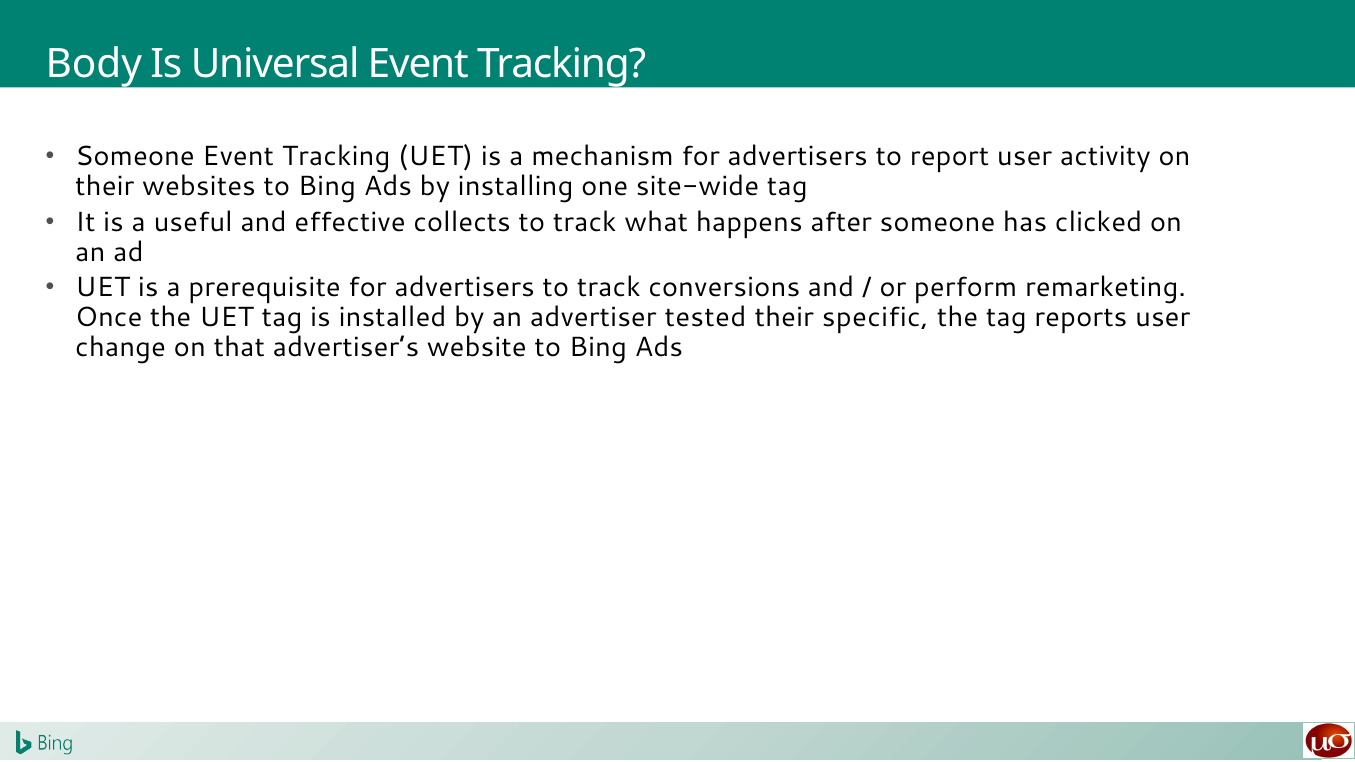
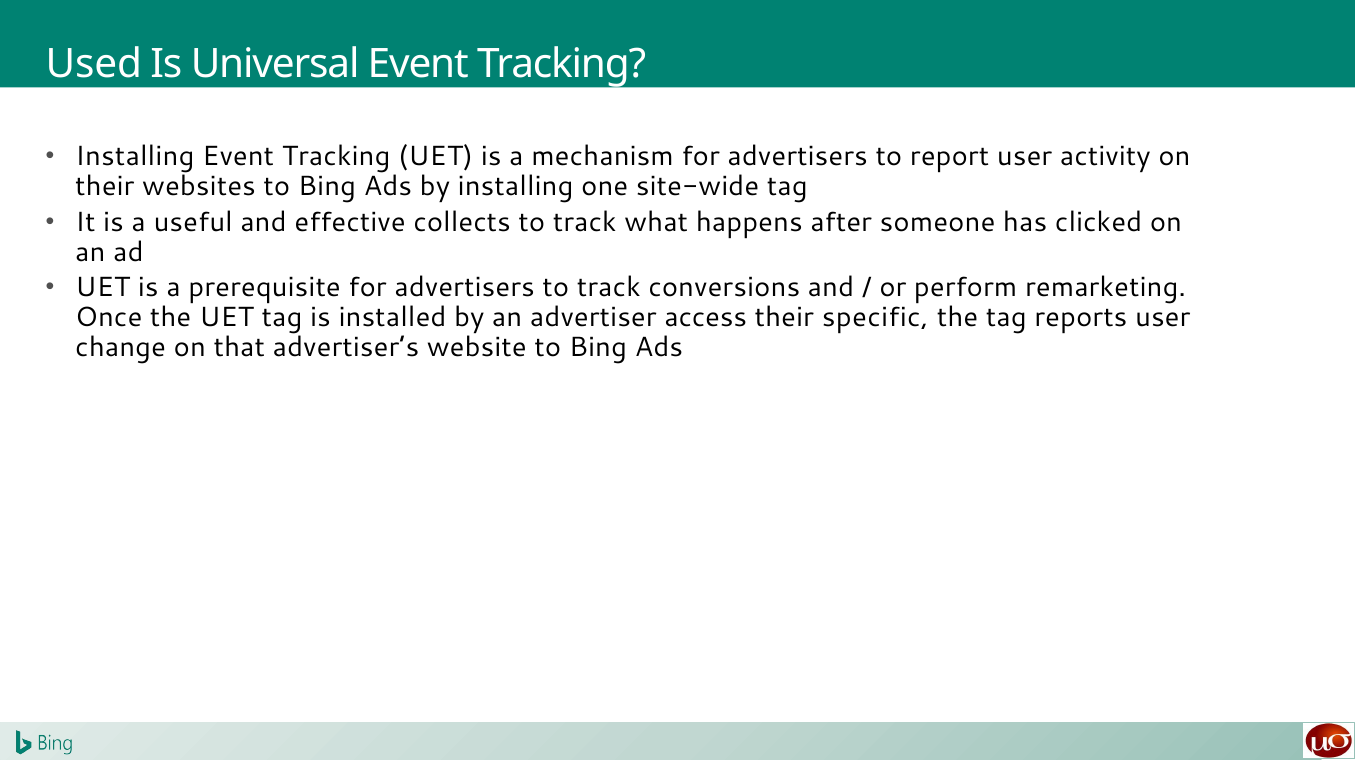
Body: Body -> Used (94, 64)
Someone: Someone -> Installing (135, 157)
tested: tested -> access (706, 317)
